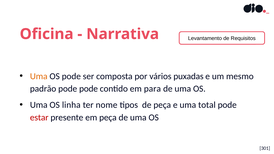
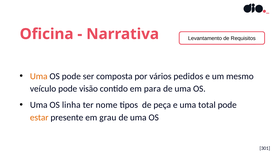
puxadas: puxadas -> pedidos (188, 76)
padrão: padrão -> veículo (43, 89)
pode pode: pode -> visão (89, 89)
estar colour: red -> orange (39, 118)
em peça: peça -> grau (108, 118)
